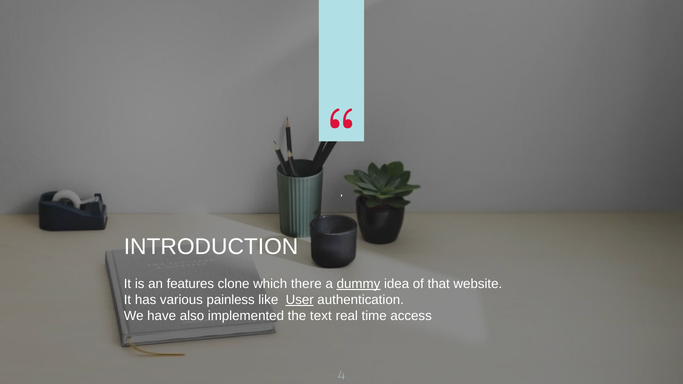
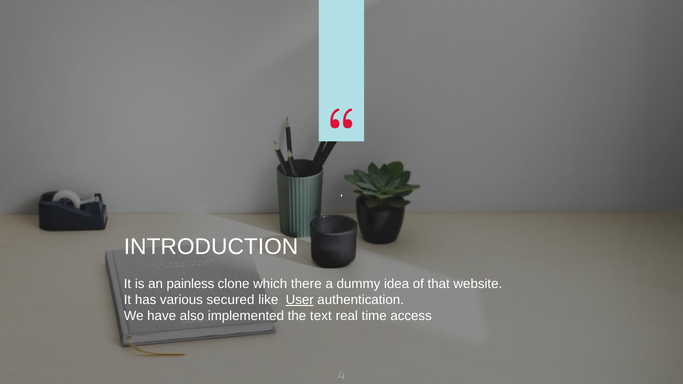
features: features -> painless (190, 284)
dummy underline: present -> none (358, 284)
painless: painless -> secured (231, 300)
